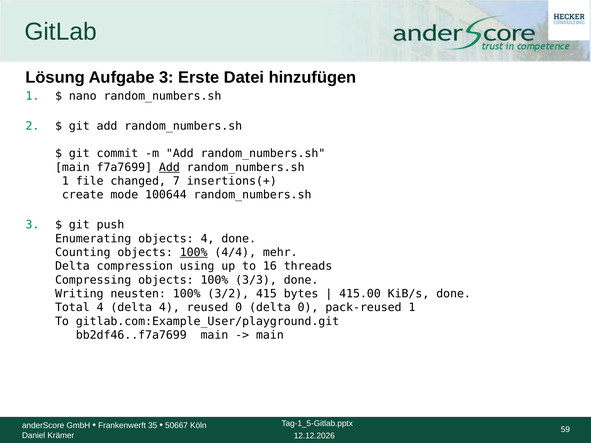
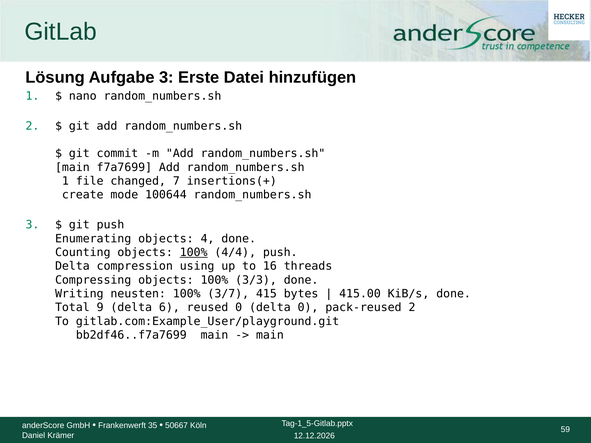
Add underline: present -> none (169, 167)
4/4 mehr: mehr -> push (280, 252)
3/2: 3/2 -> 3/7 (228, 294)
Total 4: 4 -> 9 (100, 308)
delta 4: 4 -> 6 (169, 308)
pack-reused 1: 1 -> 2 (412, 308)
